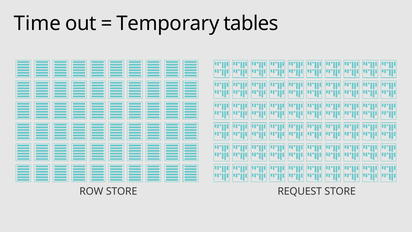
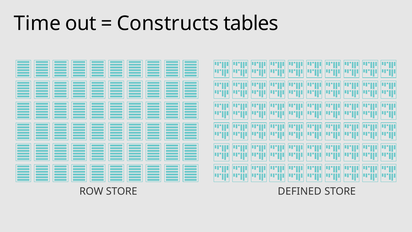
Temporary: Temporary -> Constructs (168, 24)
REQUEST: REQUEST -> DEFINED (300, 191)
